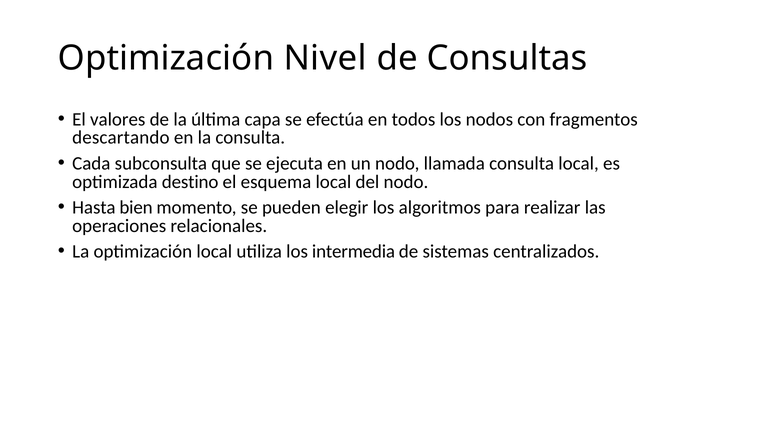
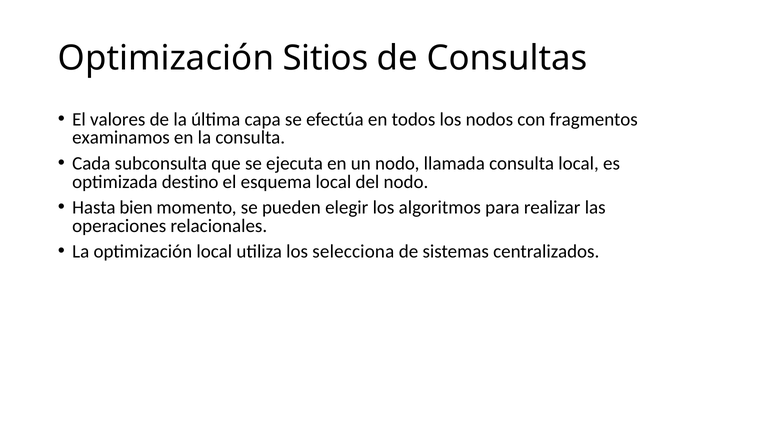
Nivel: Nivel -> Sitios (326, 58)
descartando: descartando -> examinamos (121, 138)
intermedia: intermedia -> selecciona (353, 251)
